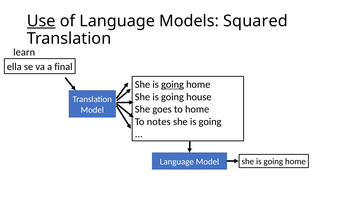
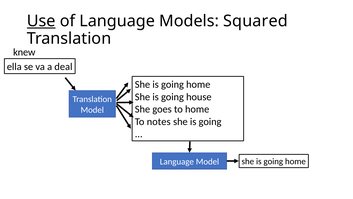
learn: learn -> knew (24, 52)
final: final -> deal (63, 67)
going underline: present -> none (172, 84)
